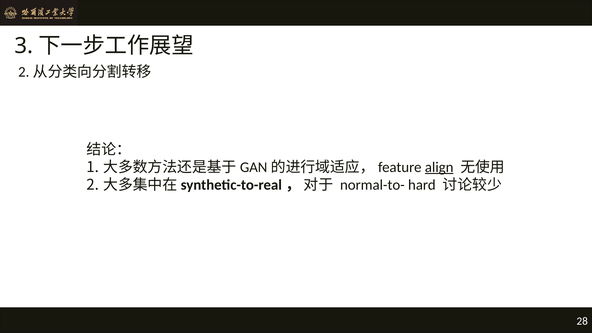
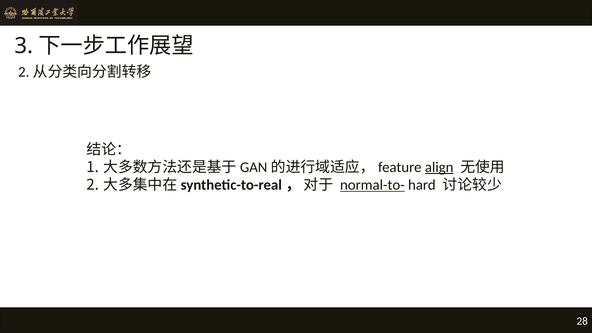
normal-to- underline: none -> present (372, 185)
